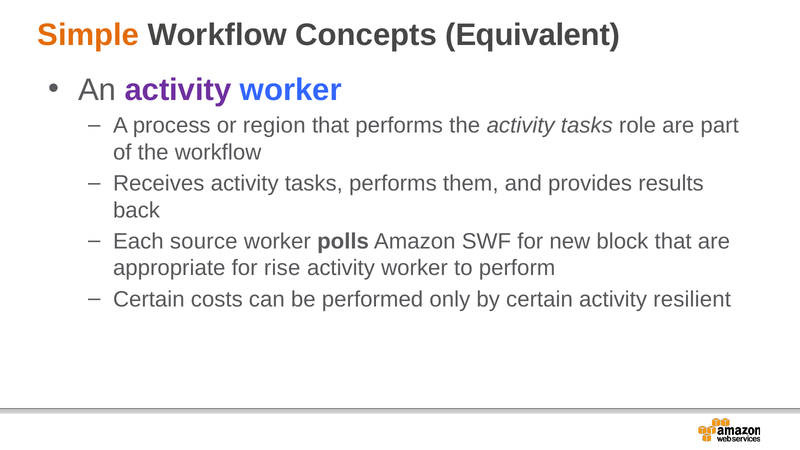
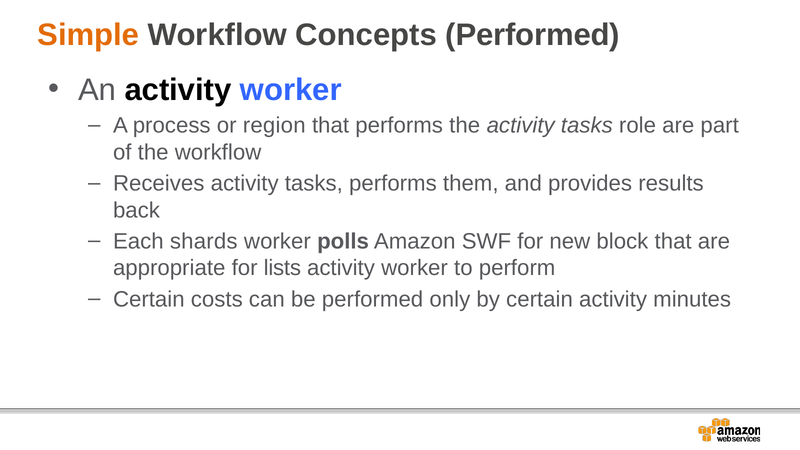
Concepts Equivalent: Equivalent -> Performed (533, 35)
activity colour: purple -> black (178, 90)
source: source -> shards (204, 241)
rise: rise -> lists (282, 268)
resilient: resilient -> minutes (692, 299)
